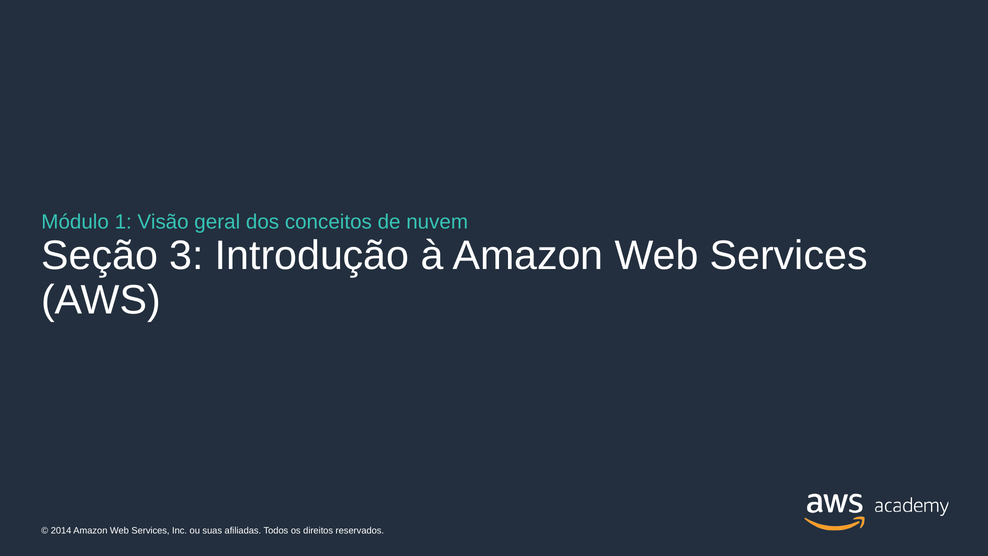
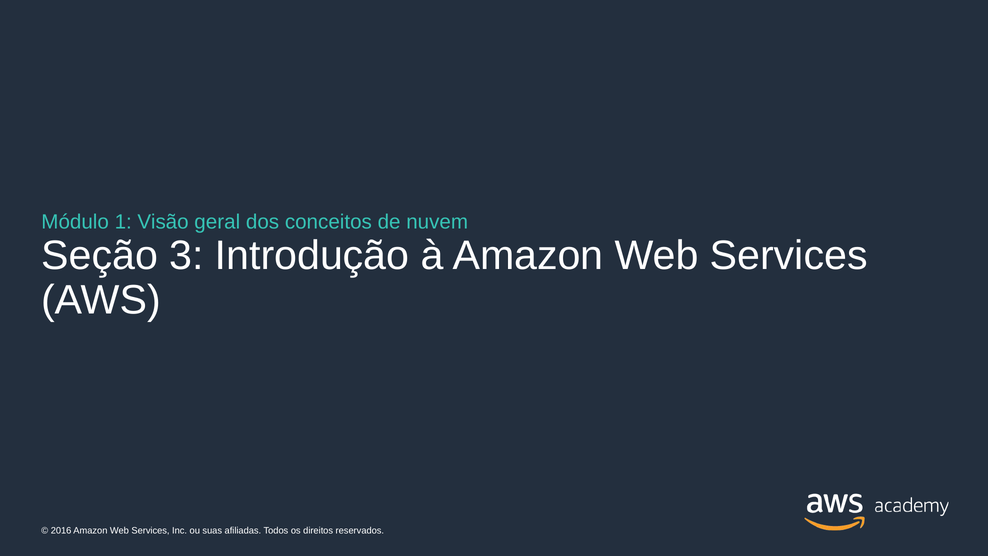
2014: 2014 -> 2016 (61, 531)
